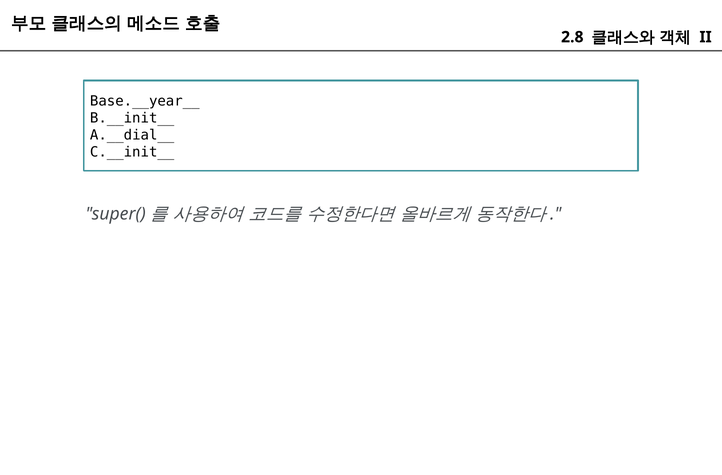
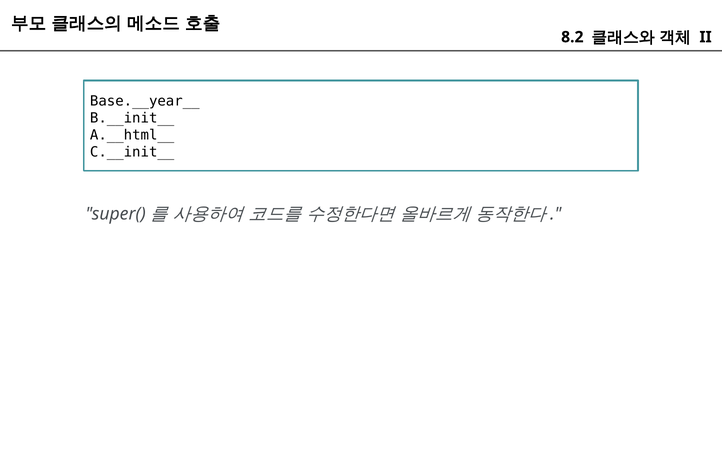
2.8: 2.8 -> 8.2 (572, 37)
A.__dial__: A.__dial__ -> A.__html__ (132, 135)
